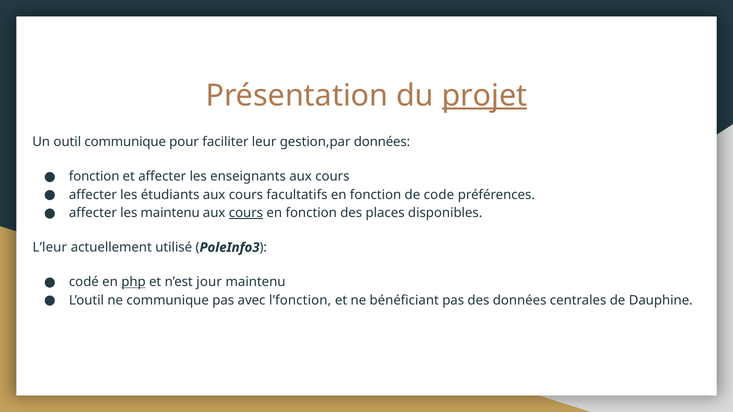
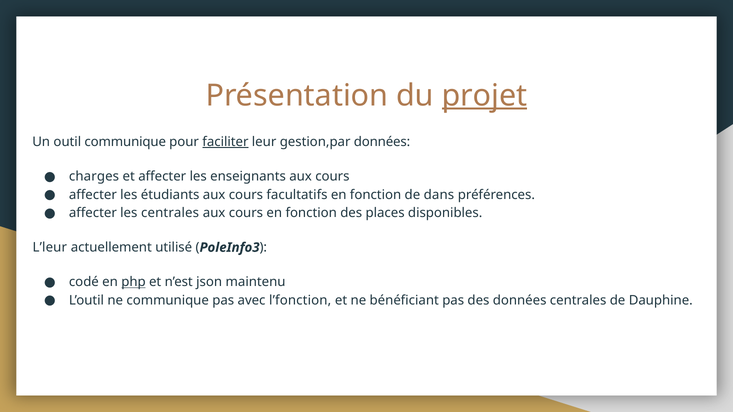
faciliter underline: none -> present (225, 142)
fonction: fonction -> charges (94, 177)
code: code -> dans (439, 195)
les maintenu: maintenu -> centrales (170, 213)
cours underline: present -> none (246, 213)
jour: jour -> json (209, 282)
